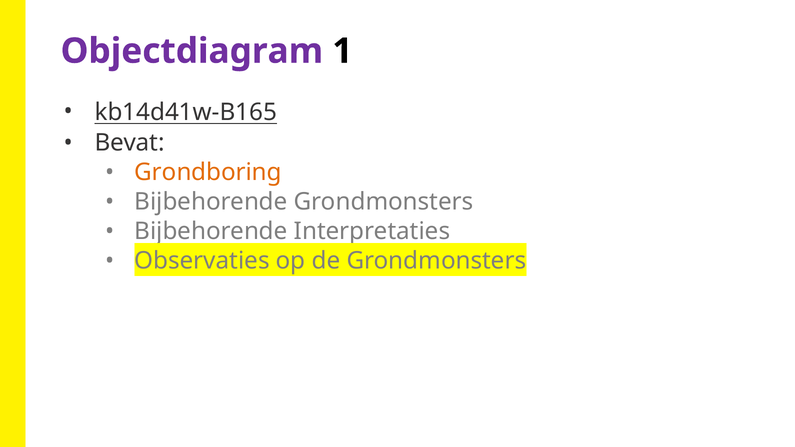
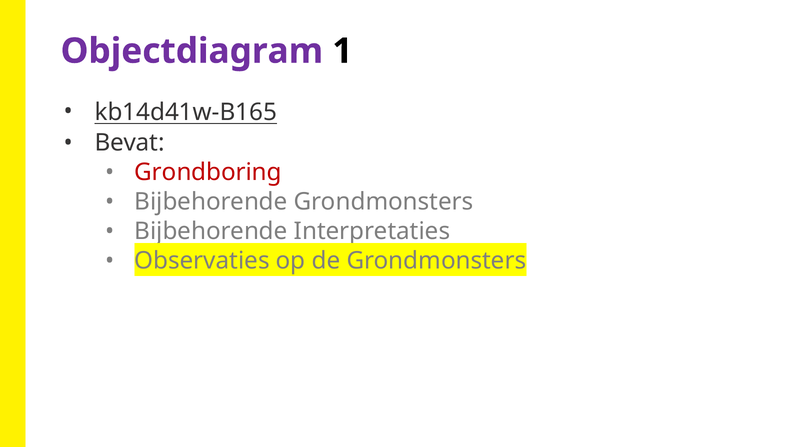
Grondboring colour: orange -> red (208, 172)
